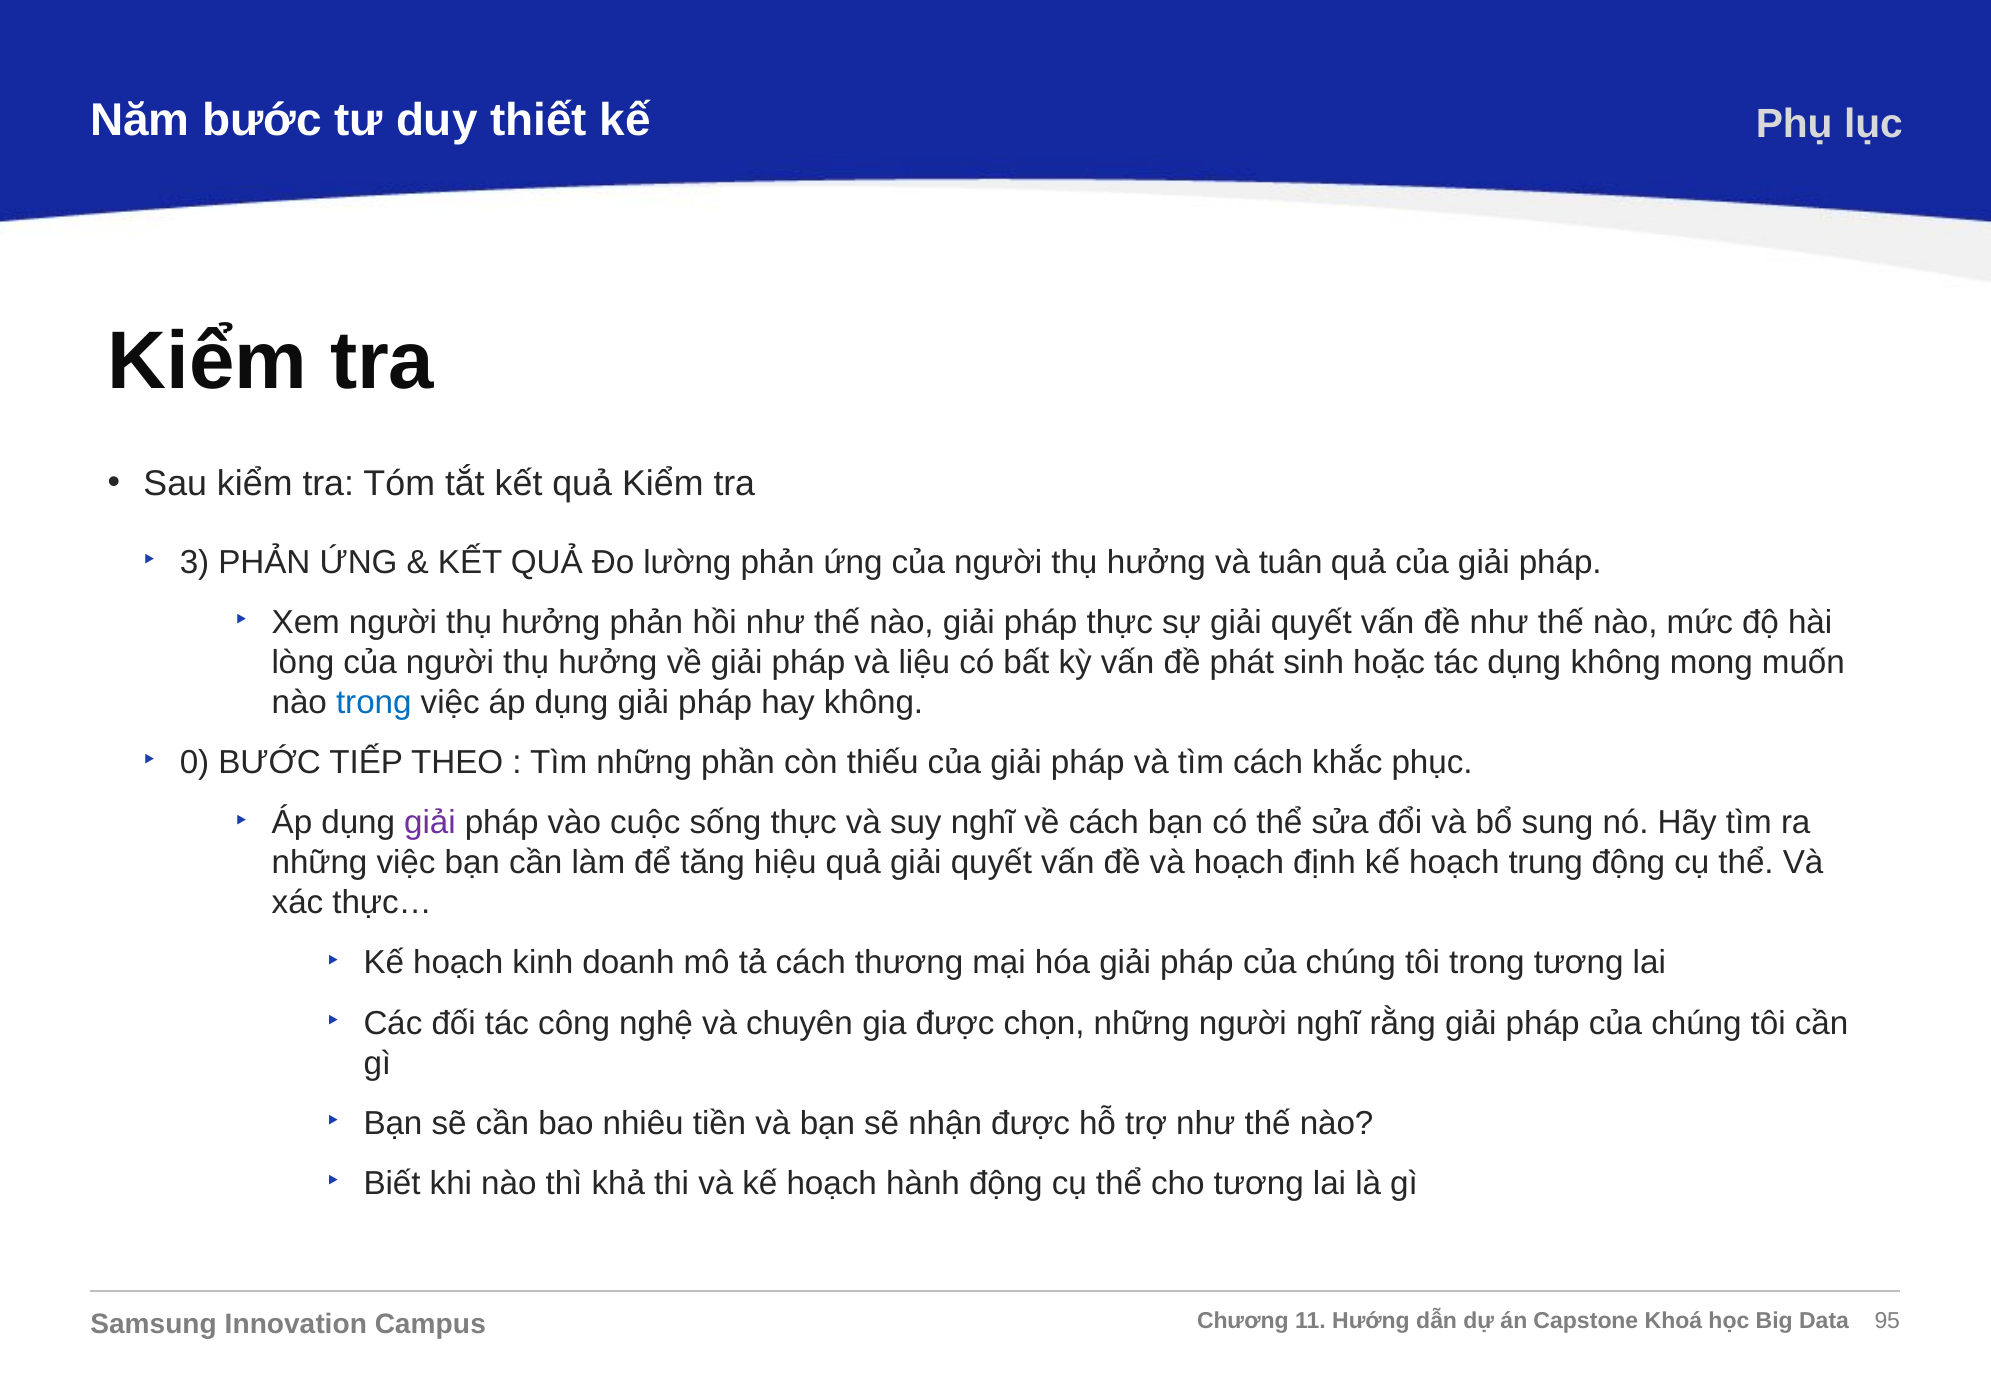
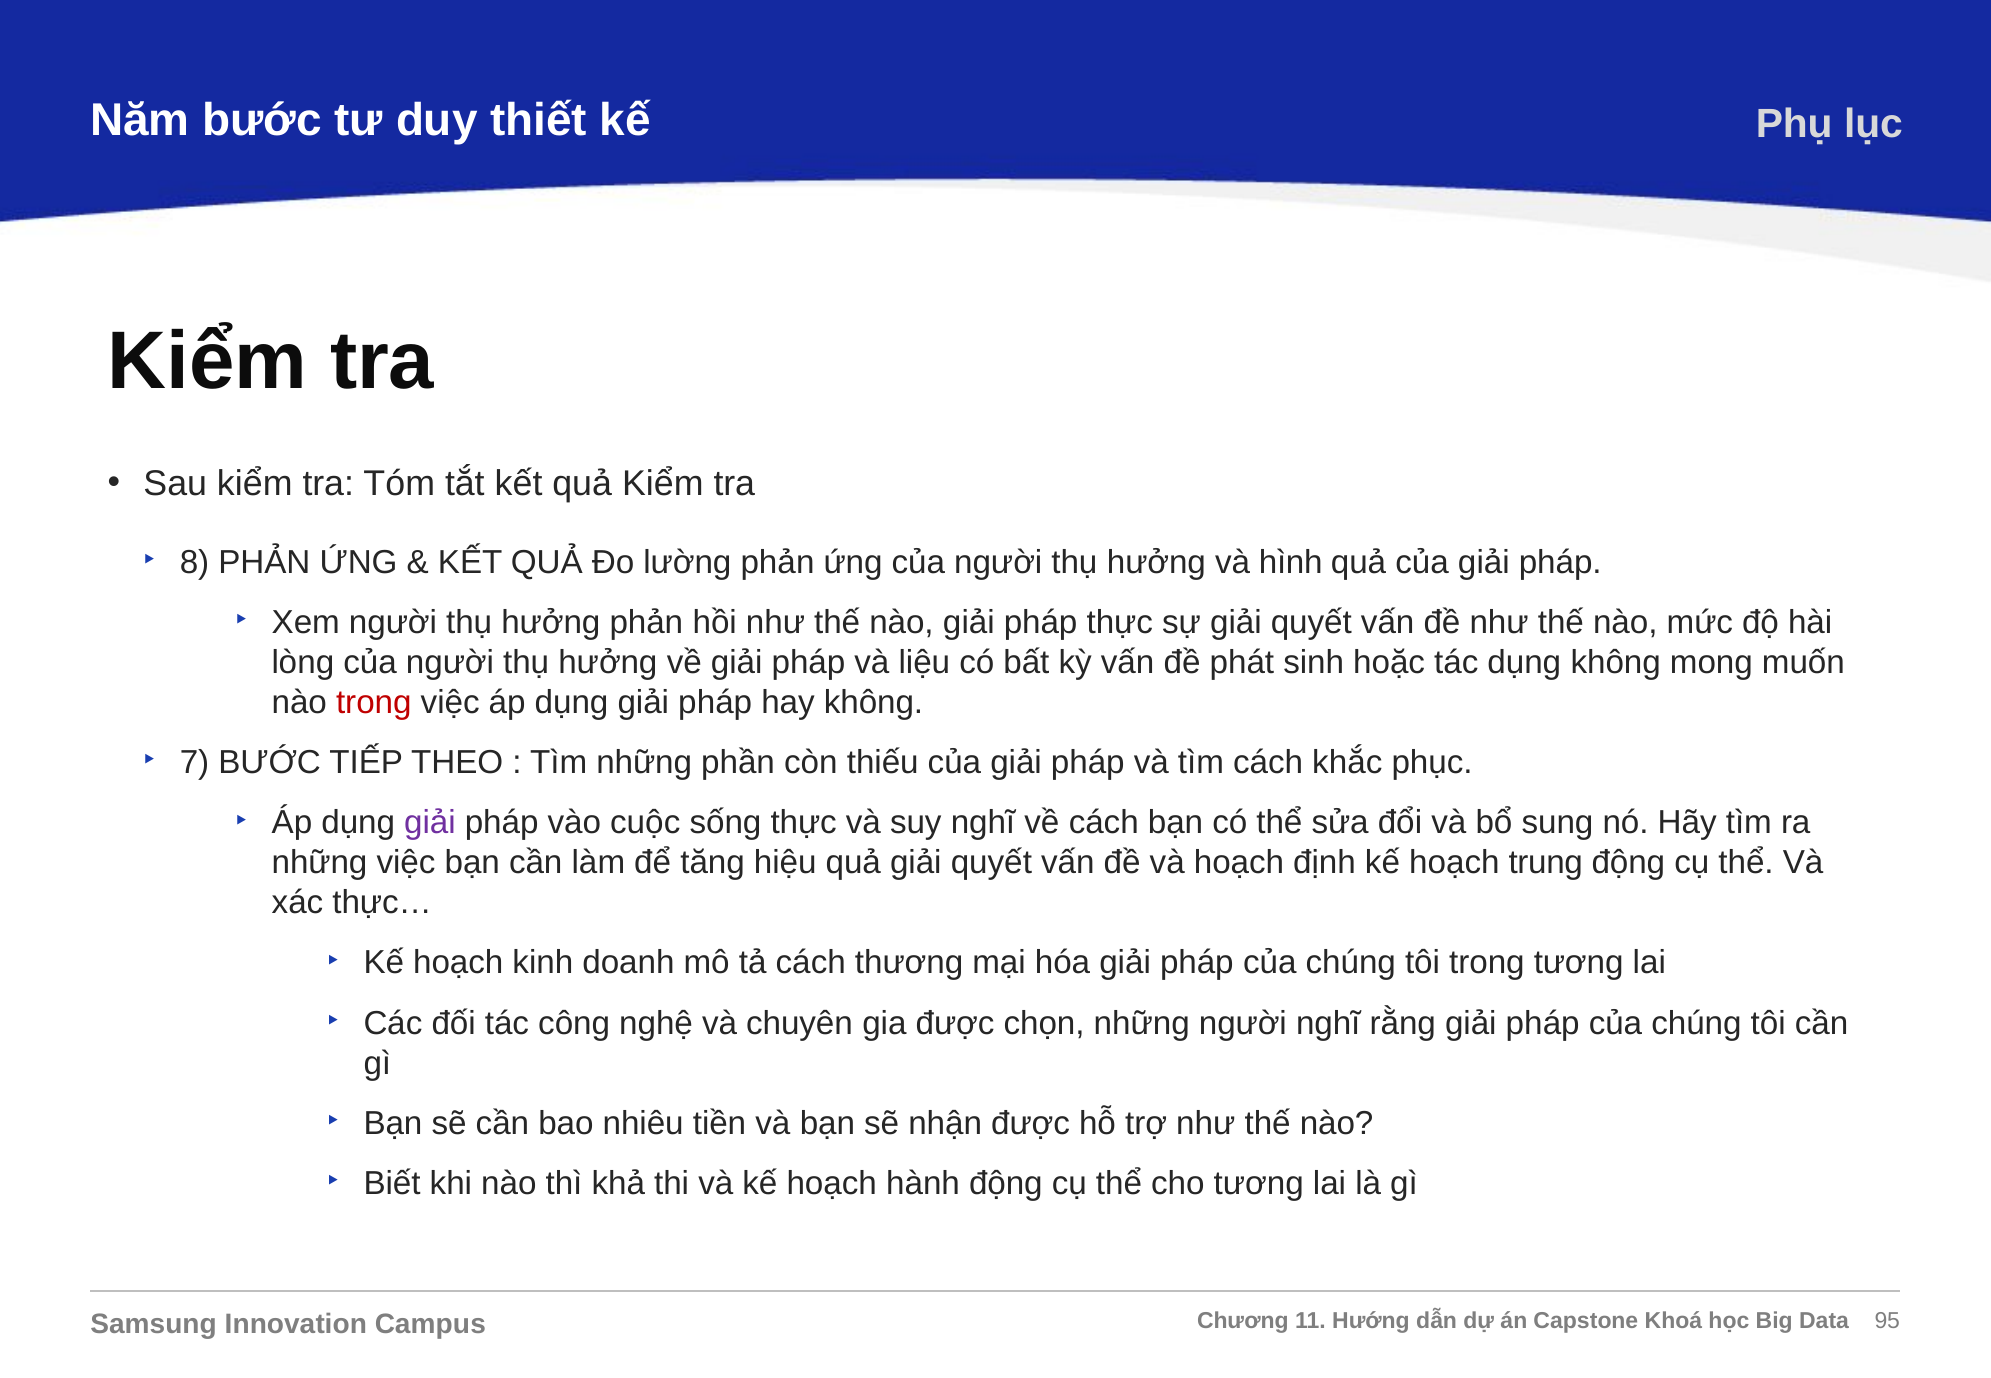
3: 3 -> 8 (195, 563)
tuân: tuân -> hình (1291, 563)
trong colour: blue -> red (374, 703)
0: 0 -> 7 (195, 763)
